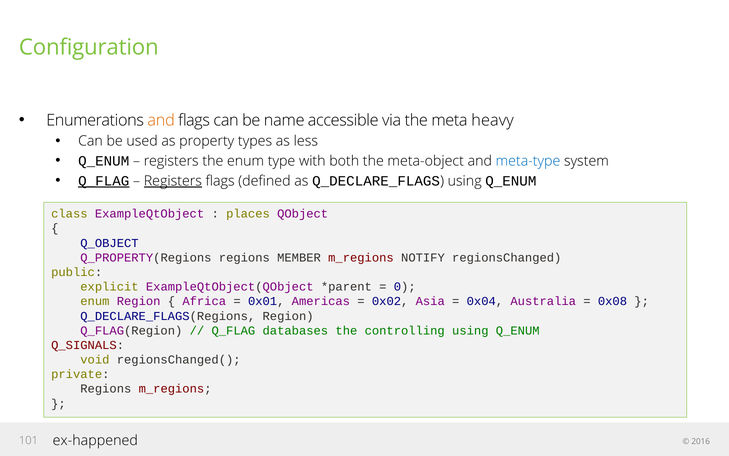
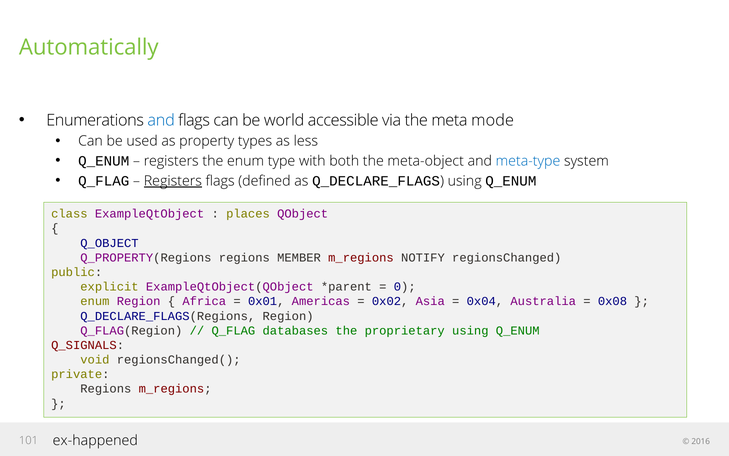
Configuration: Configuration -> Automatically (89, 47)
and colour: orange -> blue (161, 120)
name: name -> world (284, 120)
heavy: heavy -> mode (493, 120)
Q_FLAG underline: present -> none (104, 181)
controlling: controlling -> proprietary (405, 330)
